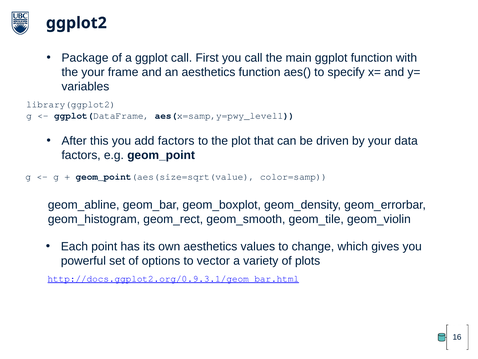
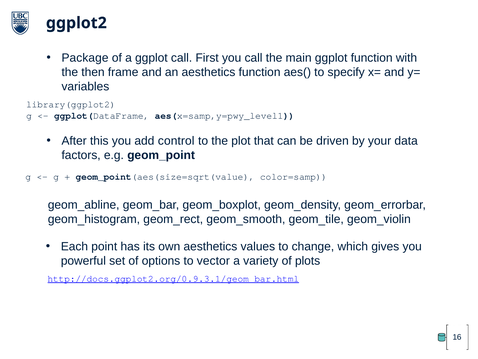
the your: your -> then (93, 72)
add factors: factors -> control (176, 141)
